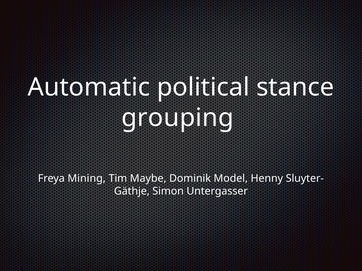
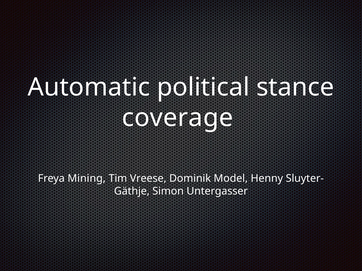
grouping: grouping -> coverage (178, 118)
Maybe: Maybe -> Vreese (148, 179)
